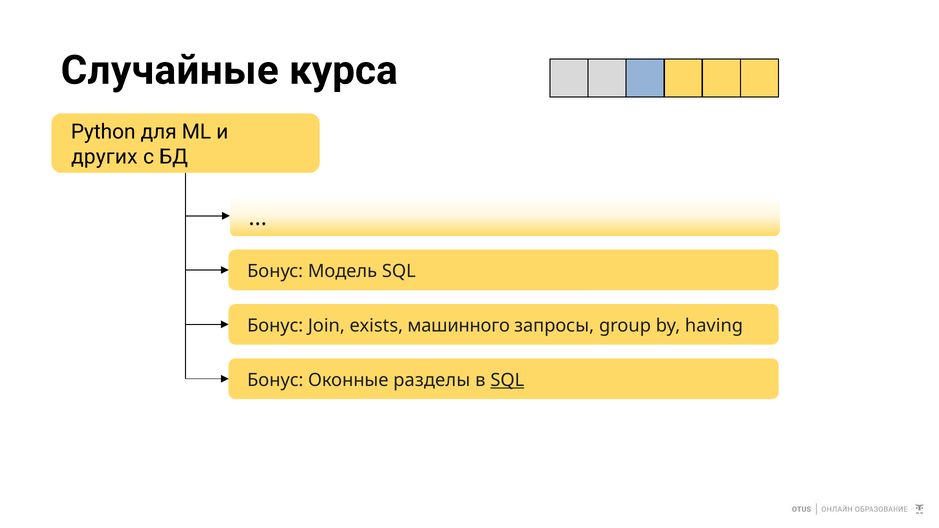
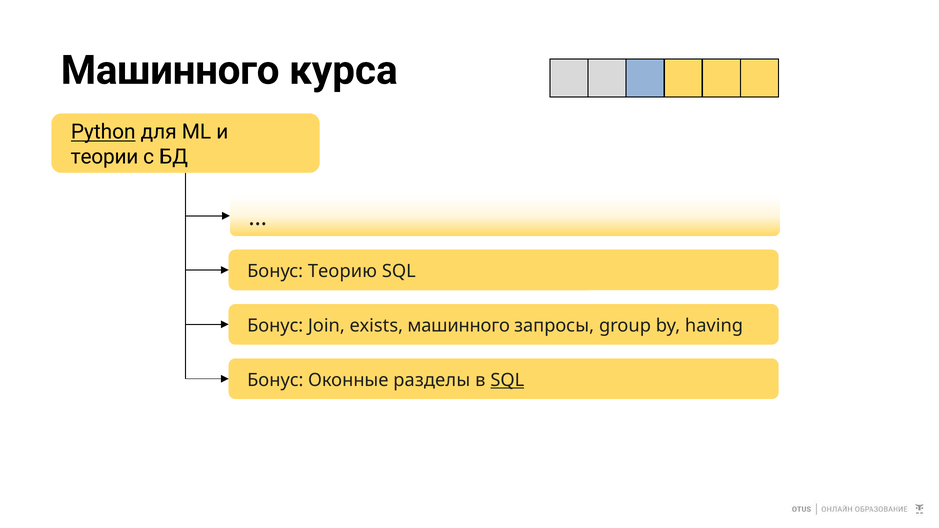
Случайные: Случайные -> Машинного (170, 70)
Python underline: none -> present (103, 132)
других: других -> теории (105, 157)
Модель: Модель -> Теорию (342, 271)
